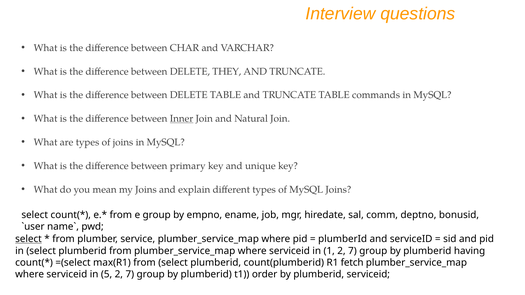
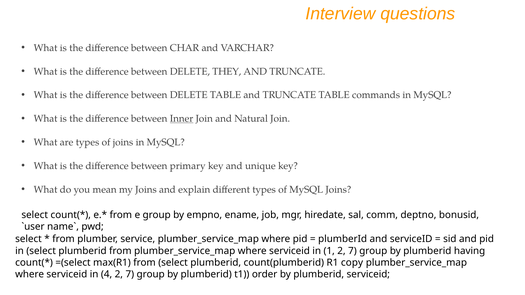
select underline: present -> none (28, 239)
fetch: fetch -> copy (352, 263)
5: 5 -> 4 (107, 275)
